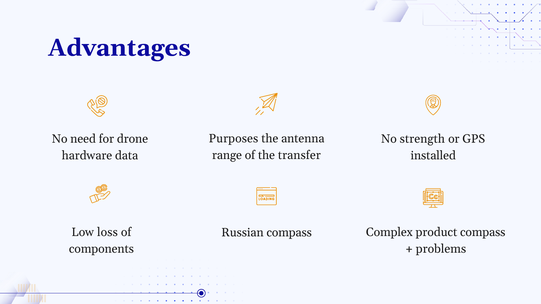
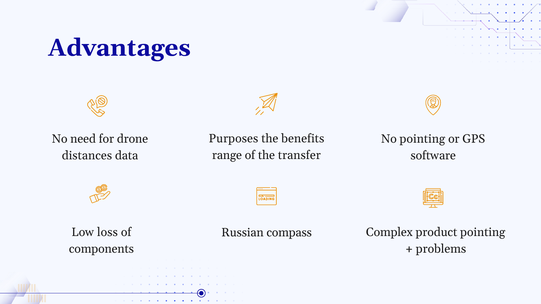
antenna: antenna -> benefits (303, 139)
No strength: strength -> pointing (422, 139)
hardware: hardware -> distances (87, 156)
installed: installed -> software (433, 156)
product compass: compass -> pointing (483, 233)
